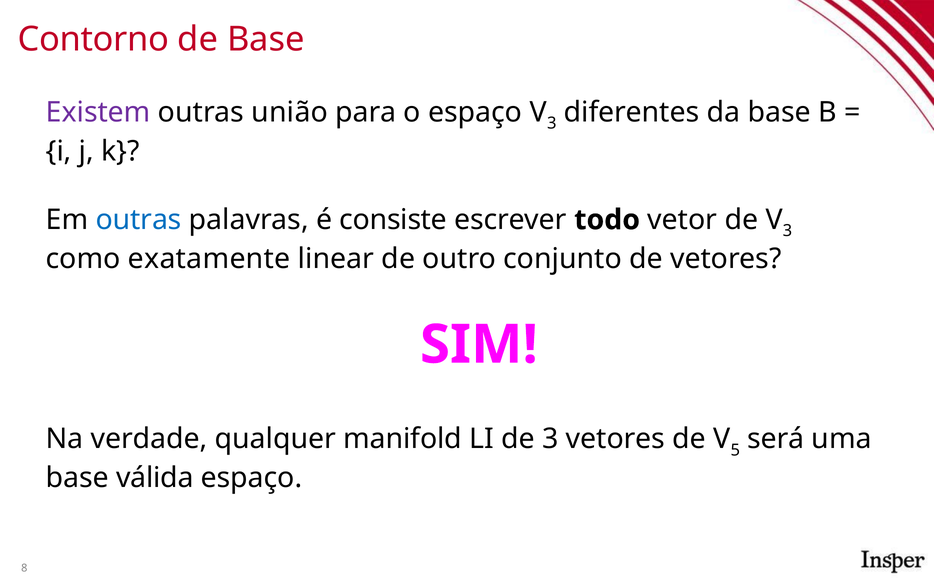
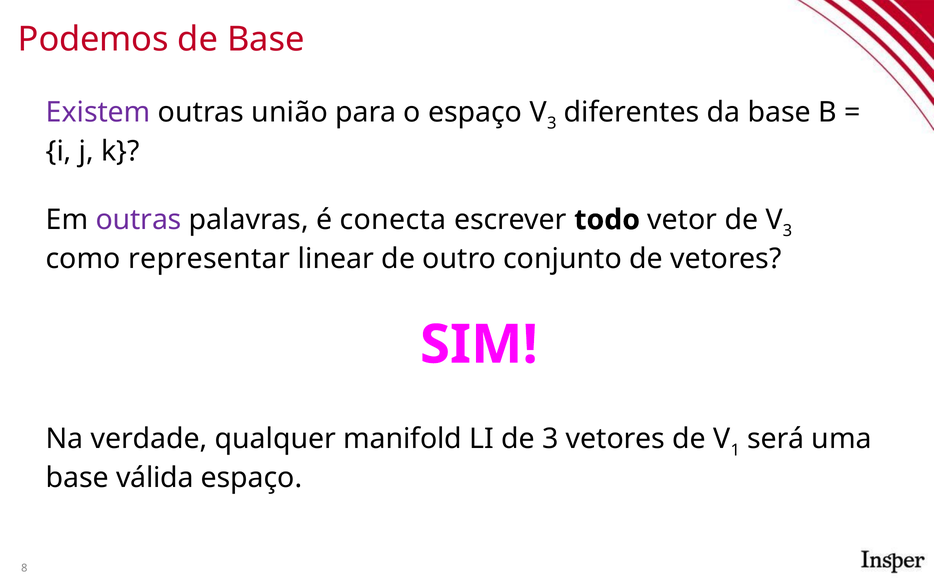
Contorno: Contorno -> Podemos (93, 39)
outras colour: blue -> purple (139, 220)
consiste: consiste -> conecta (393, 220)
exatamente: exatamente -> representar (209, 259)
5: 5 -> 1 (735, 450)
